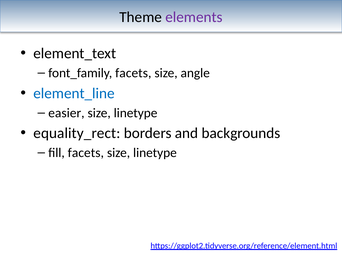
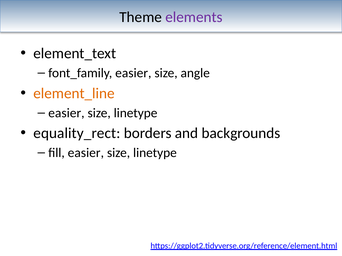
font_family facets: facets -> easier (133, 73)
element_line colour: blue -> orange (74, 93)
fill facets: facets -> easier (86, 153)
